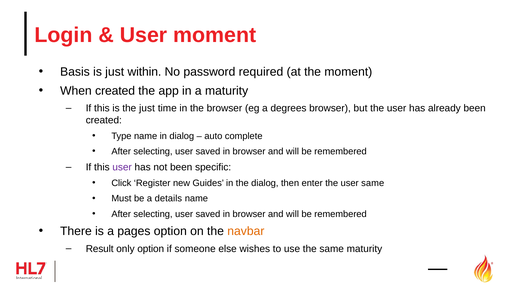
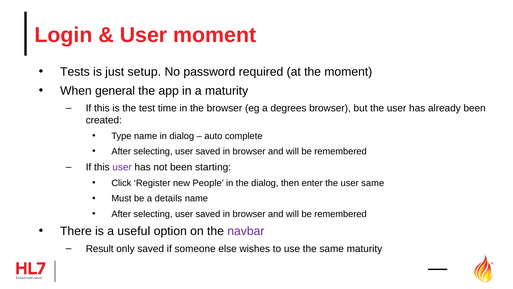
Basis: Basis -> Tests (75, 72)
within: within -> setup (144, 72)
When created: created -> general (115, 91)
the just: just -> test (147, 108)
specific: specific -> starting (213, 167)
Guides: Guides -> People (208, 183)
pages: pages -> useful (134, 231)
navbar colour: orange -> purple (246, 231)
only option: option -> saved (151, 248)
